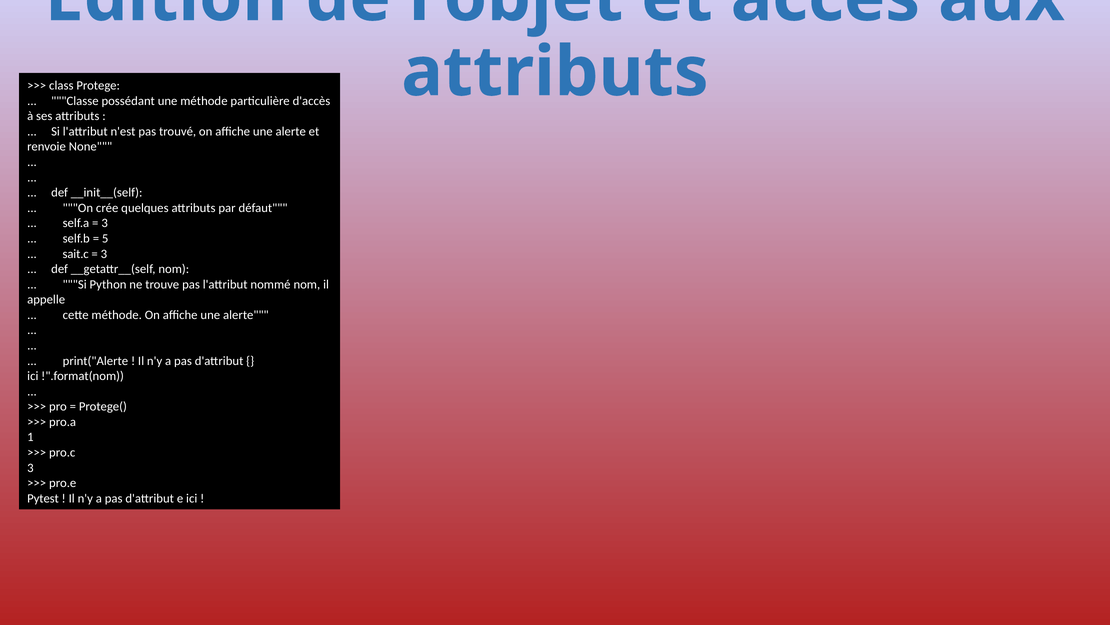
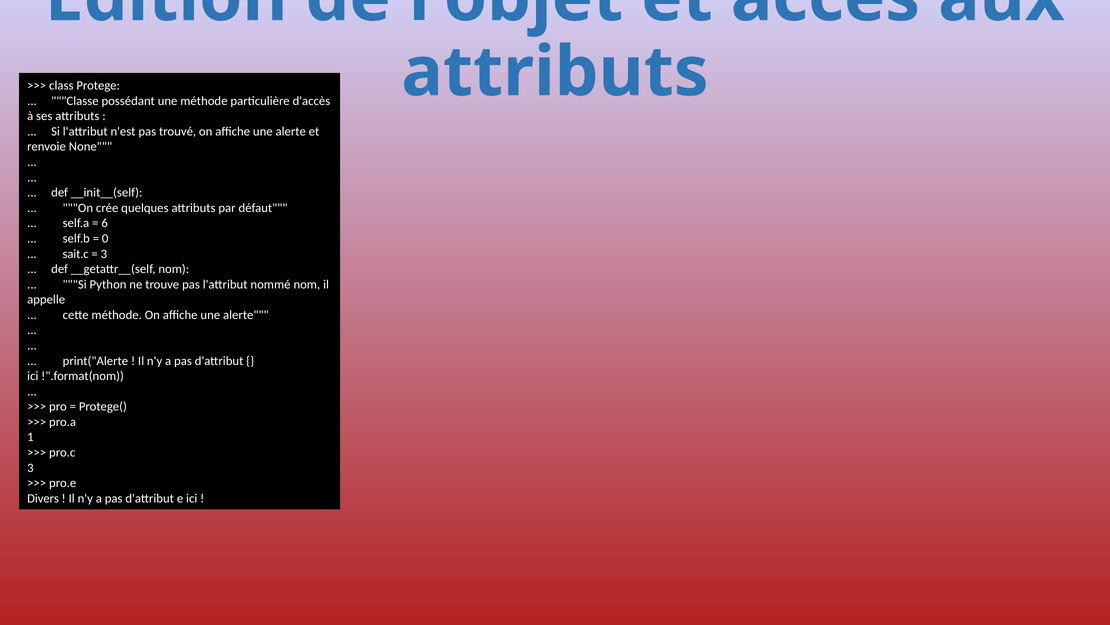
3: 3 -> 6 (105, 223)
5: 5 -> 0 (105, 238)
Pytest: Pytest -> Divers (43, 498)
